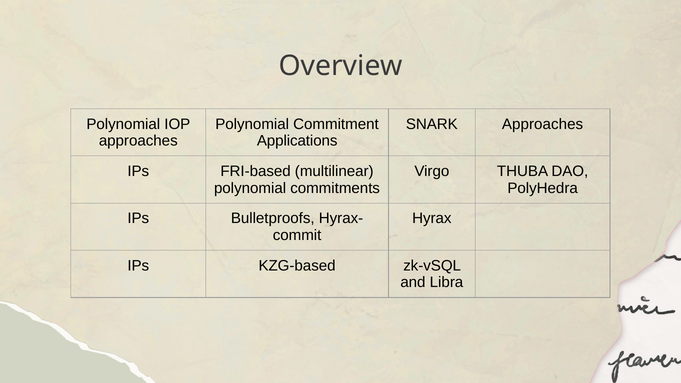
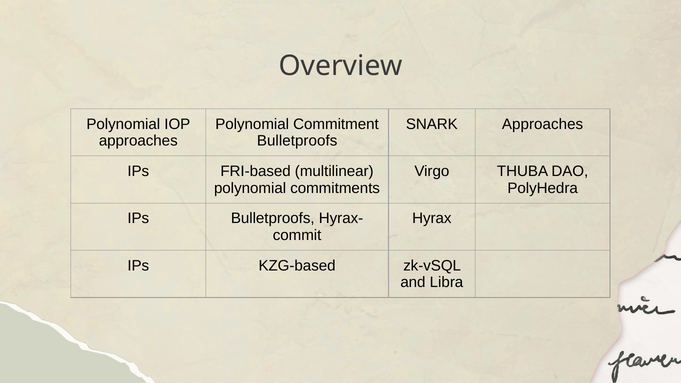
Applications: Applications -> Bulletproofs (297, 141)
